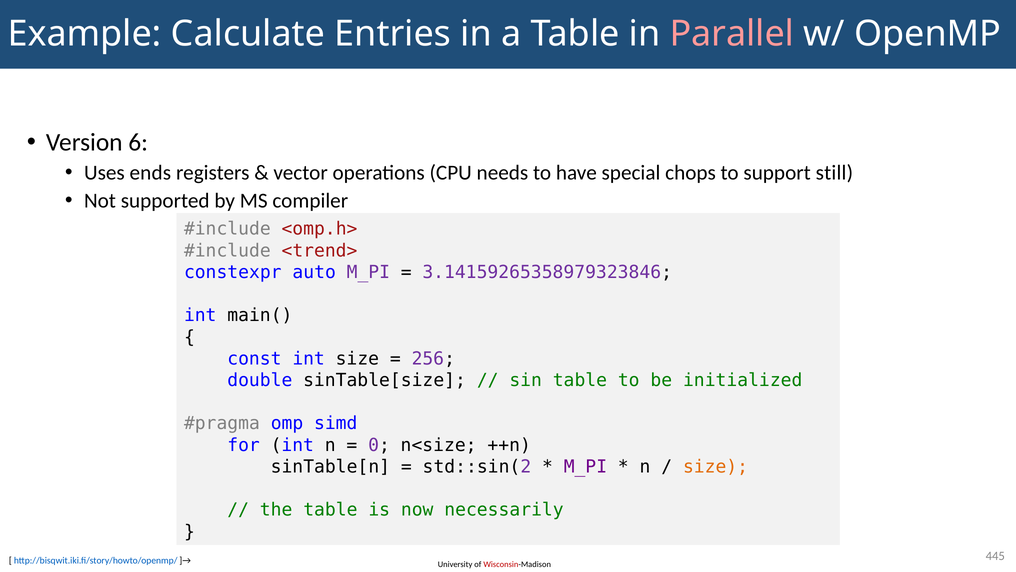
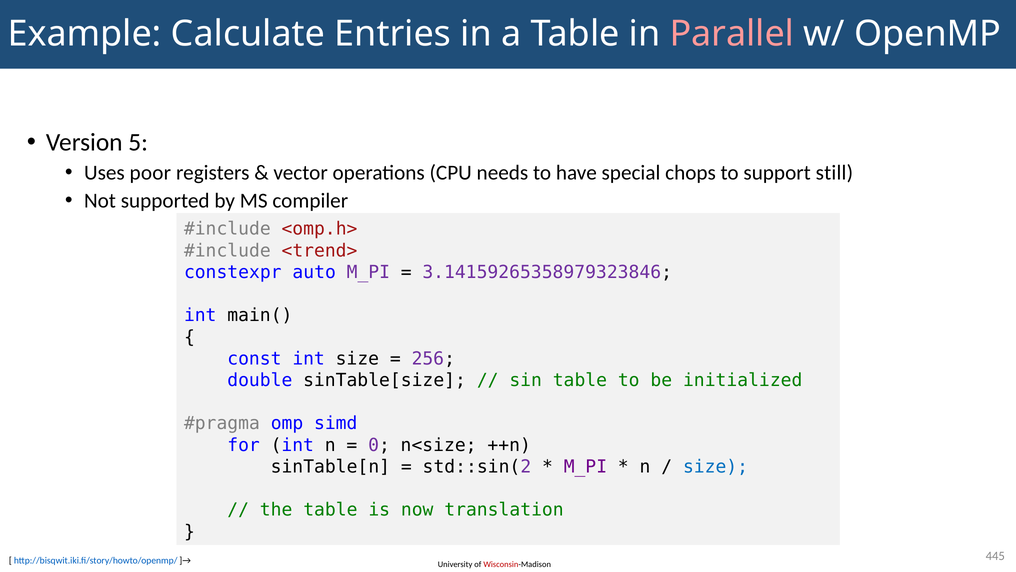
6: 6 -> 5 (138, 142)
ends: ends -> poor (150, 172)
size colour: orange -> blue (716, 466)
necessarily: necessarily -> translation (504, 510)
